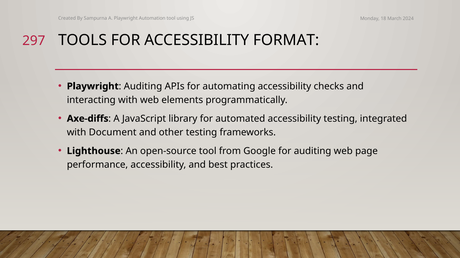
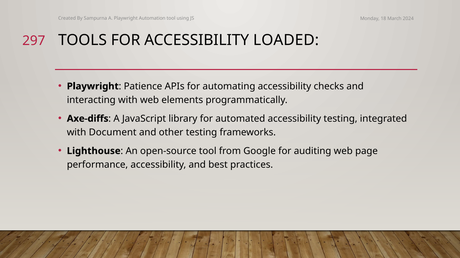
FORMAT: FORMAT -> LOADED (286, 40)
Auditing: Auditing -> Patience (143, 87)
